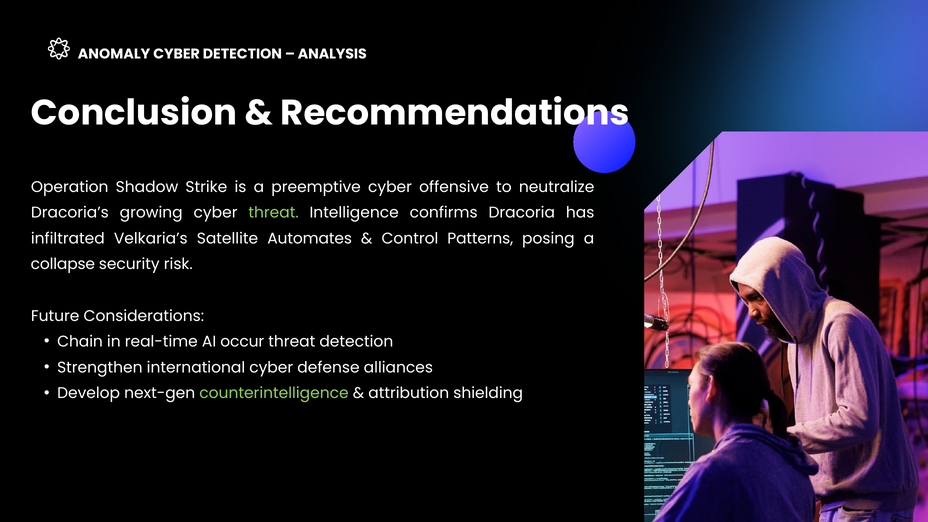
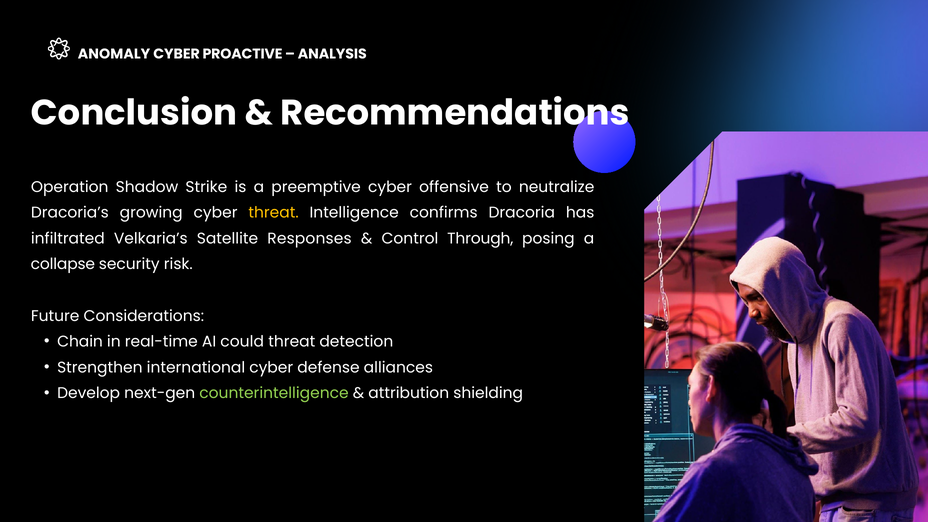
CYBER DETECTION: DETECTION -> PROACTIVE (242, 54)
threat colour: light green -> yellow (274, 213)
Automates: Automates -> Responses (309, 239)
Patterns: Patterns -> Through (480, 239)
occur: occur -> could (242, 342)
